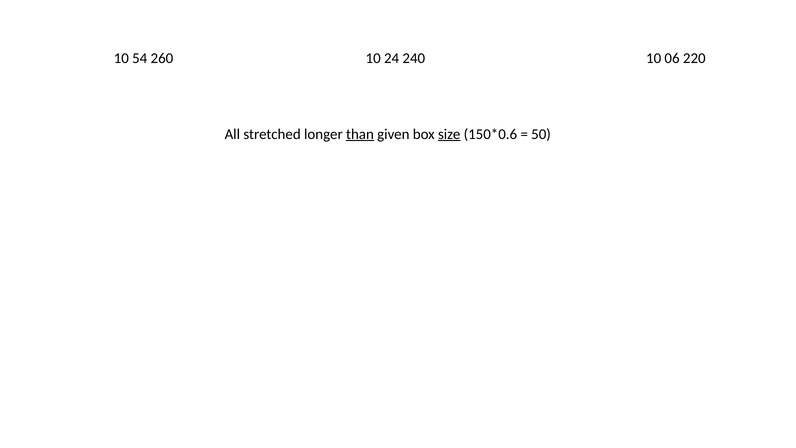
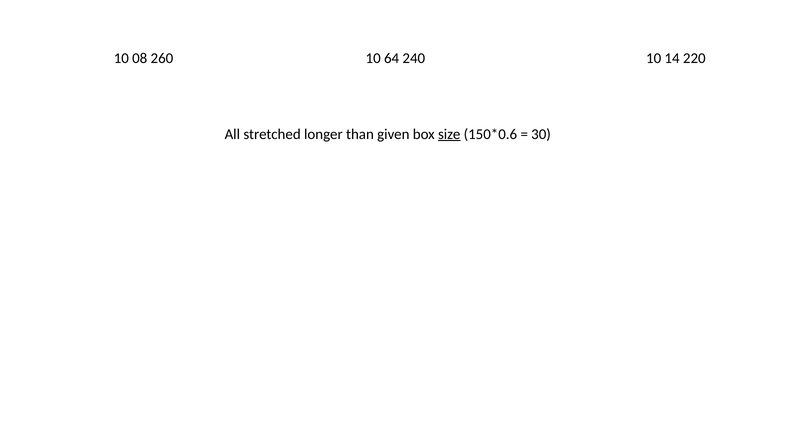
54: 54 -> 08 (140, 58)
24: 24 -> 64 (392, 58)
06: 06 -> 14 (672, 58)
than underline: present -> none (360, 134)
50: 50 -> 30 (541, 134)
